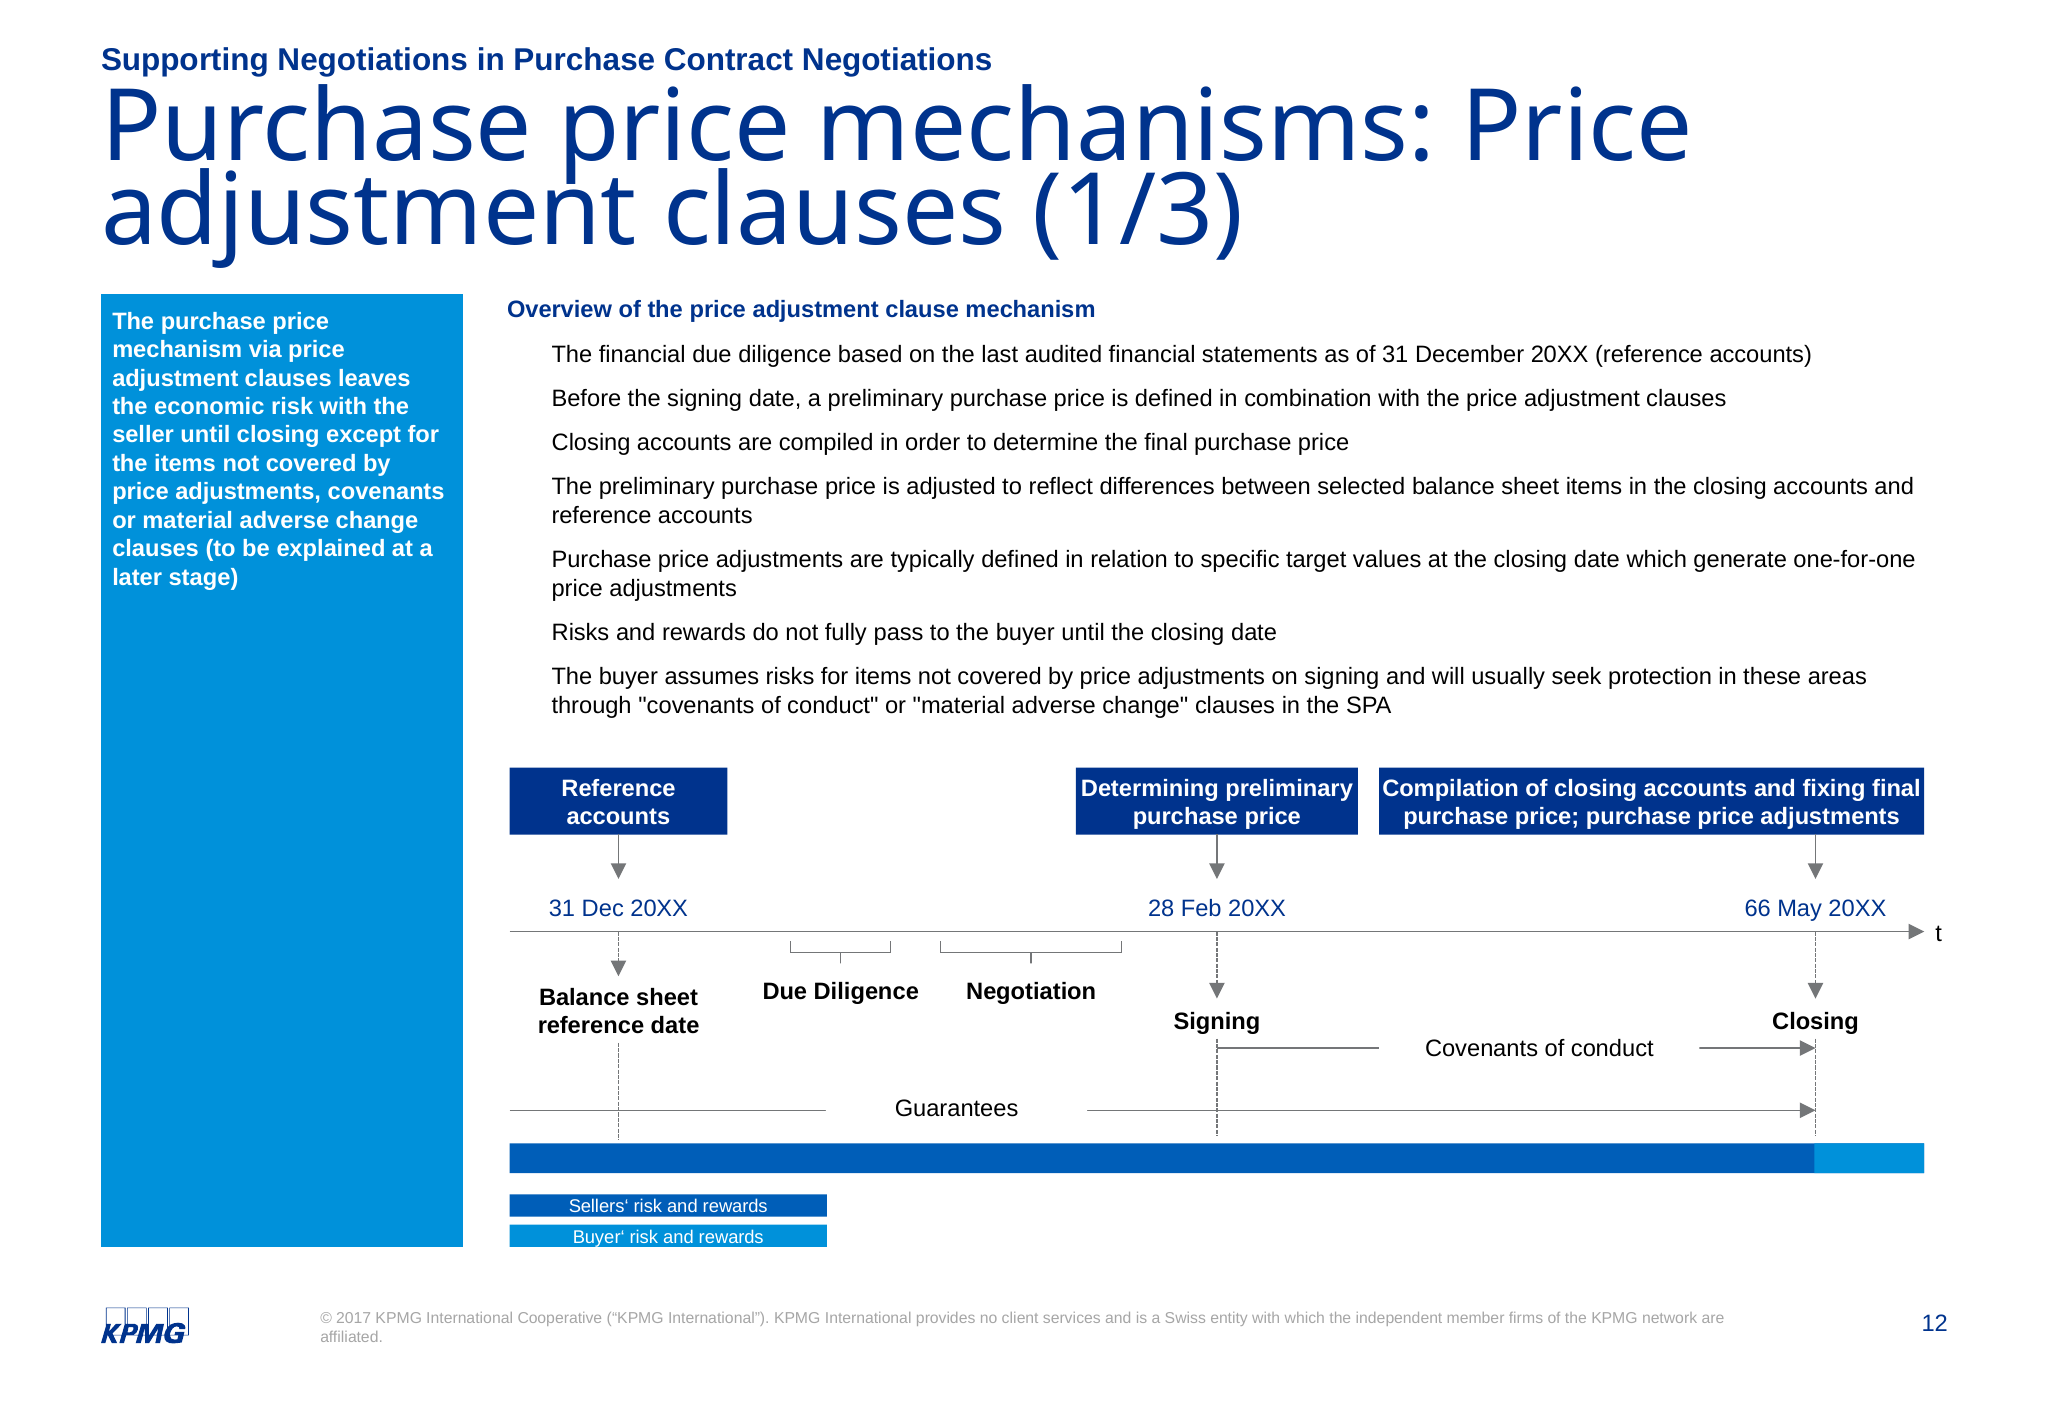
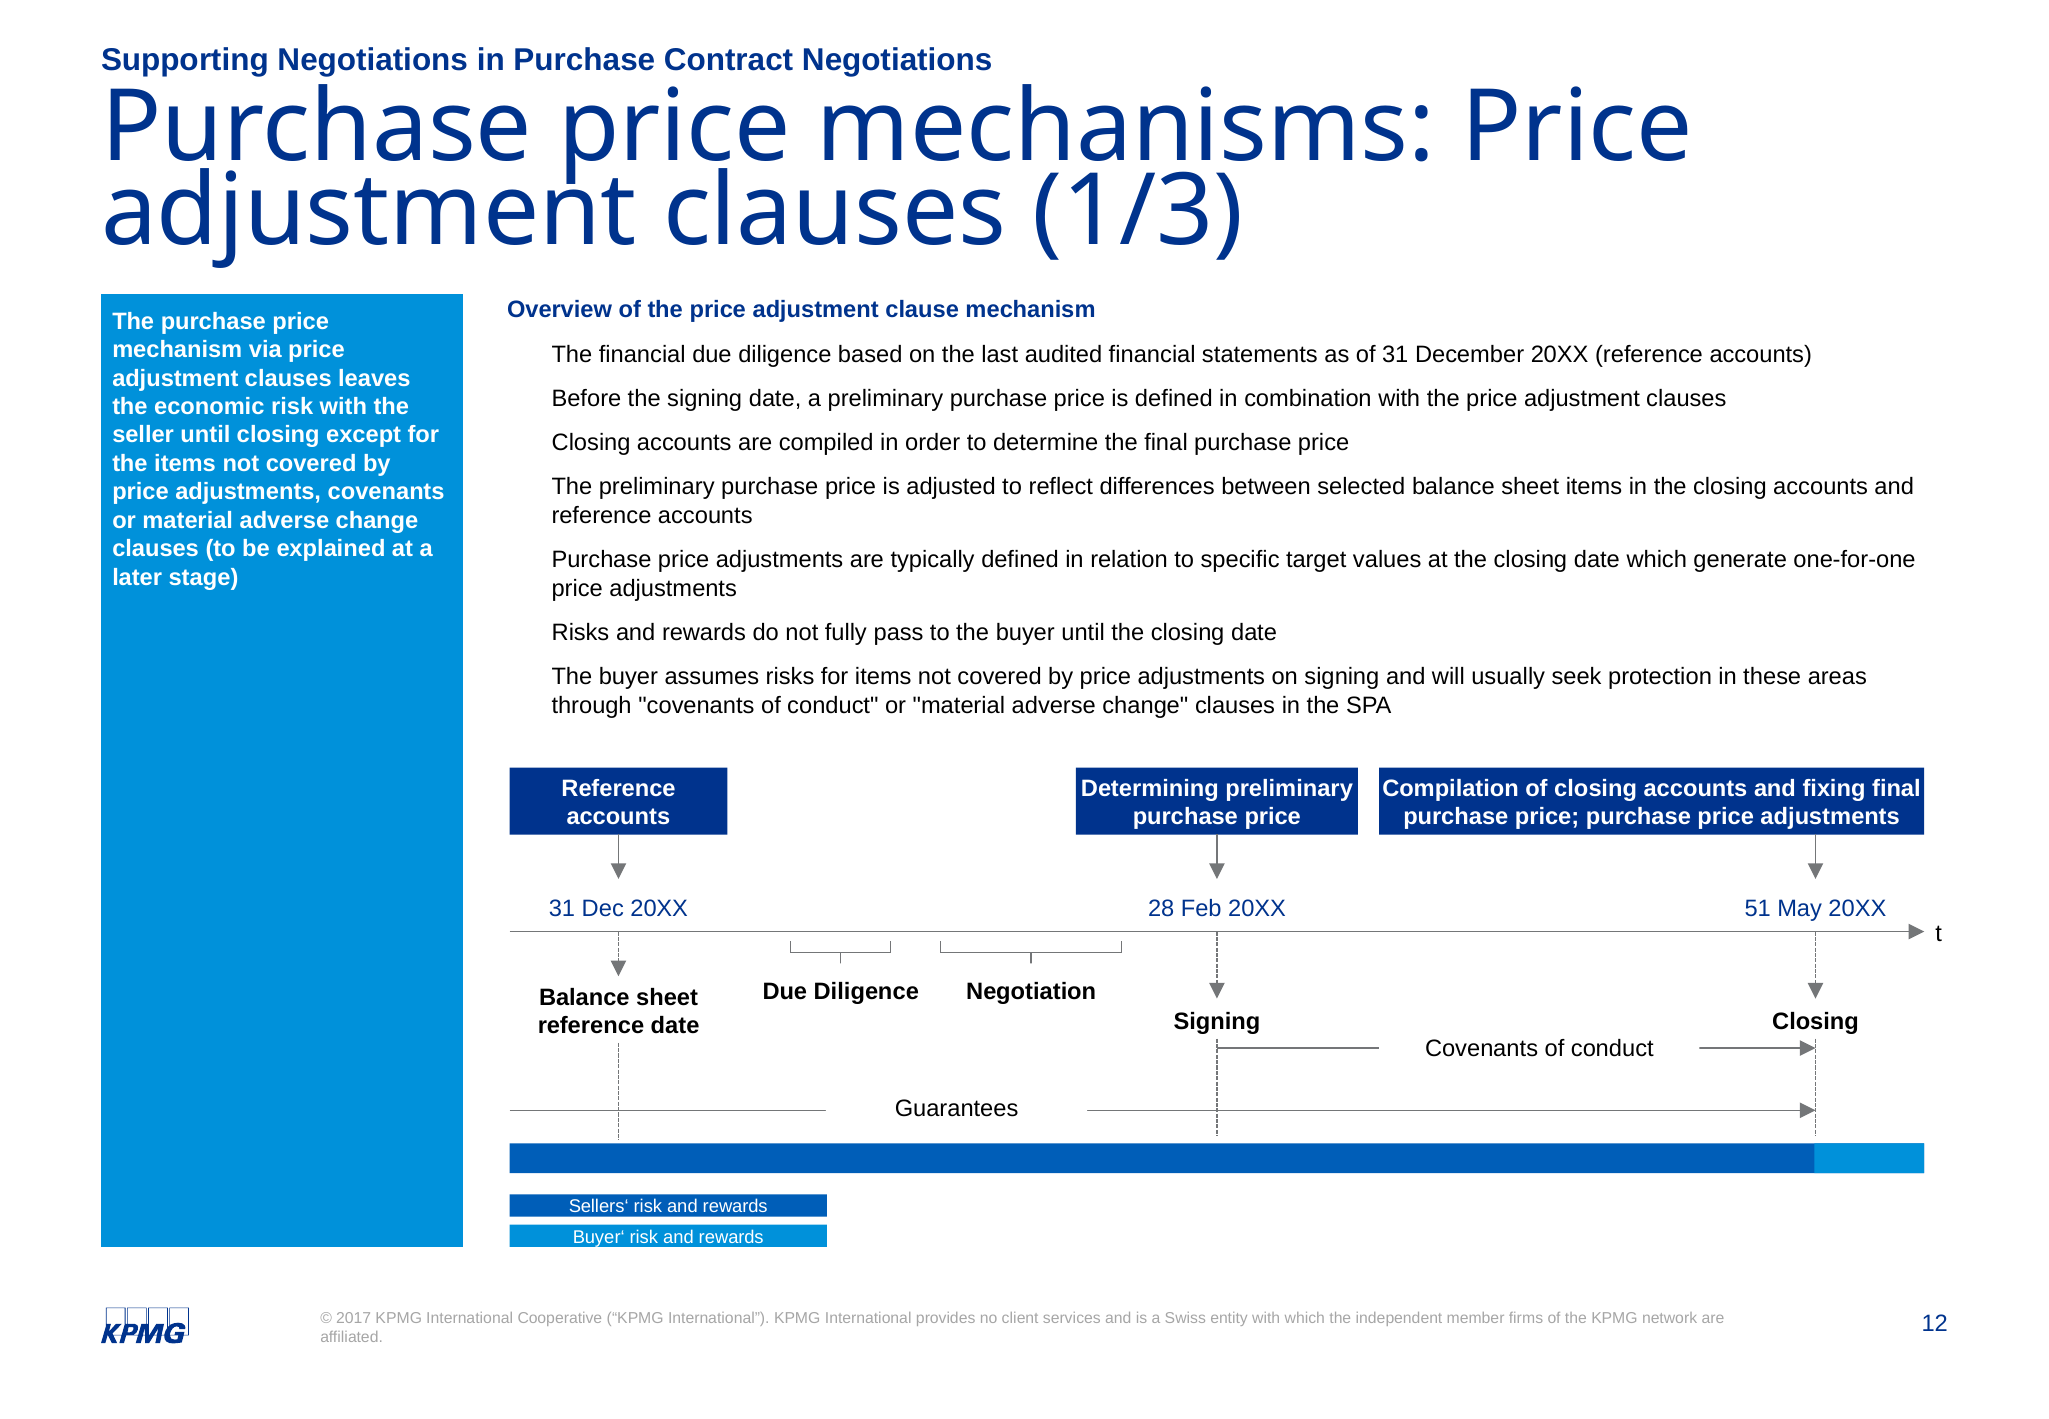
66: 66 -> 51 (1758, 908)
